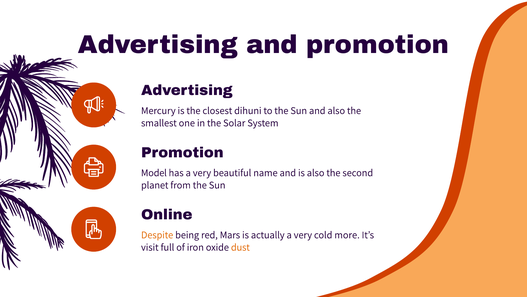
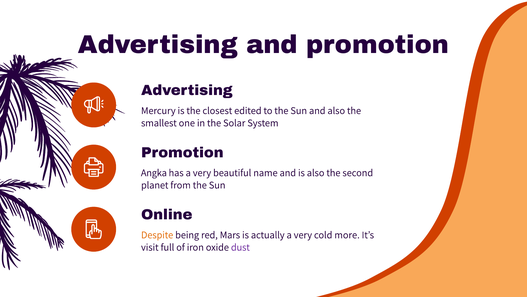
dihuni: dihuni -> edited (248, 110)
Model: Model -> Angka (154, 172)
dust colour: orange -> purple (240, 247)
